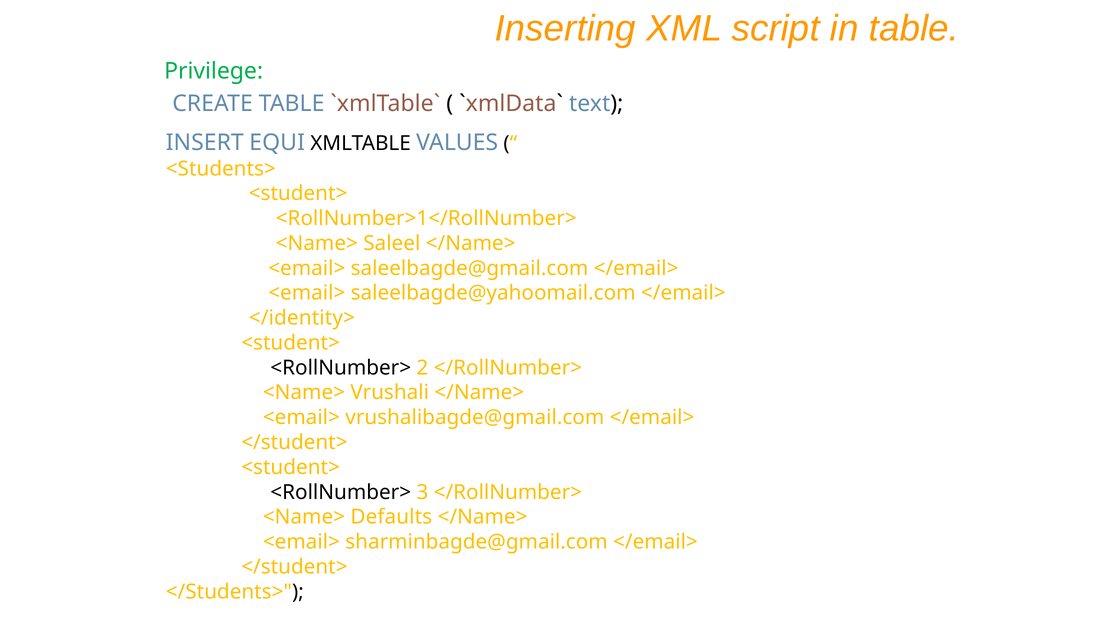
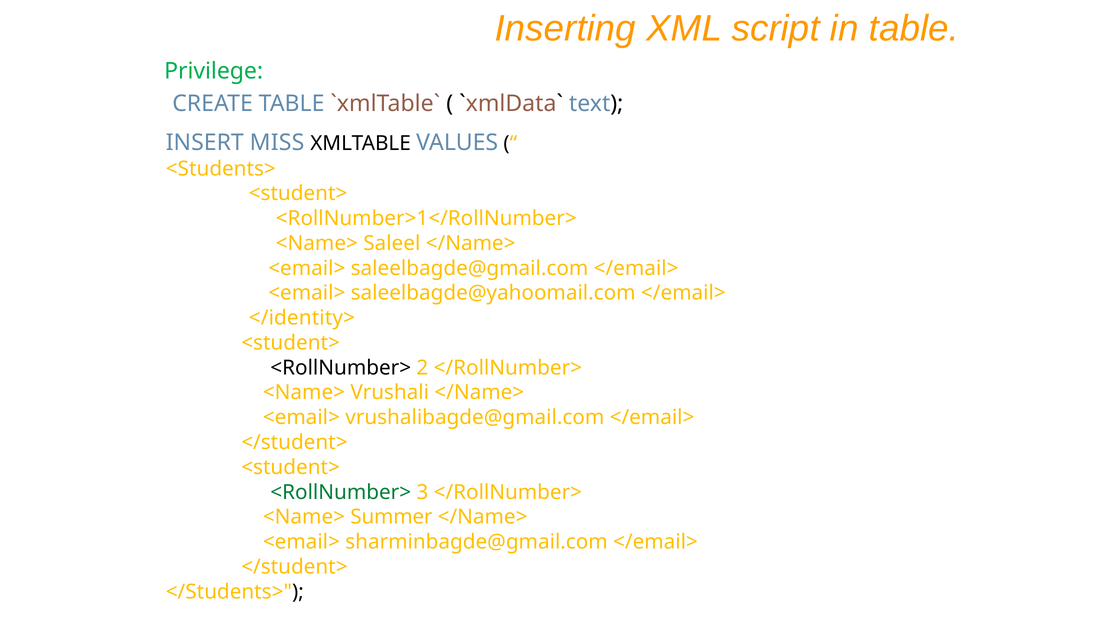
EQUI: EQUI -> MISS (277, 143)
<RollNumber> colour: black -> green (341, 492)
Defaults: Defaults -> Summer (391, 517)
